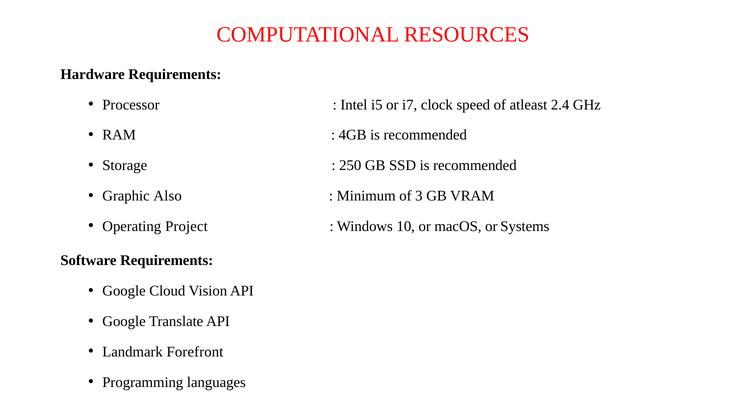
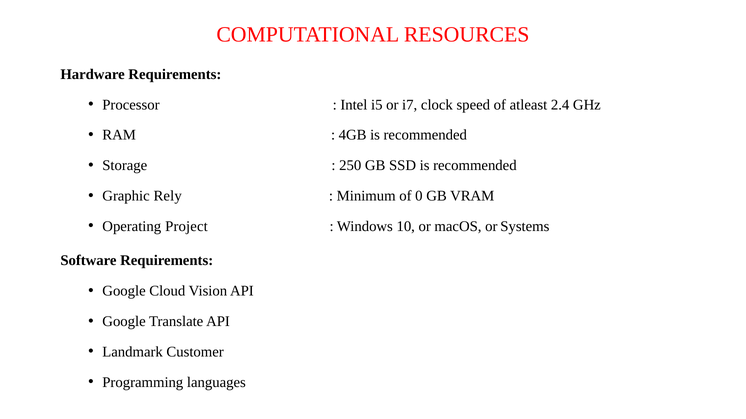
Also: Also -> Rely (168, 196)
3: 3 -> 0 (419, 196)
Forefront: Forefront -> Customer (195, 352)
